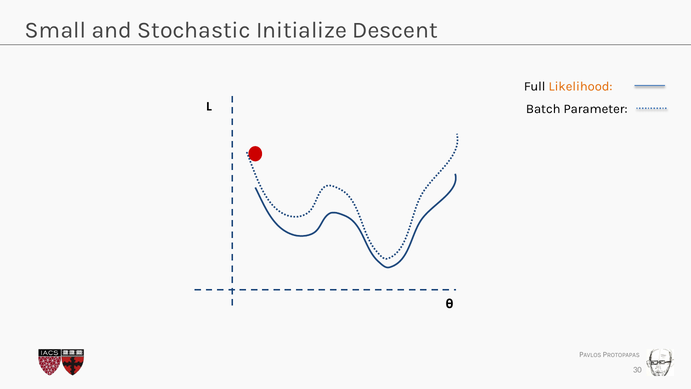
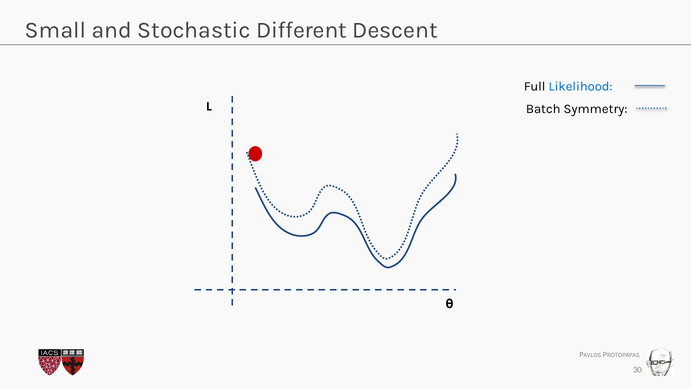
Initialize: Initialize -> Different (302, 30)
Likelihood colour: orange -> blue (581, 86)
Parameter: Parameter -> Symmetry (595, 109)
